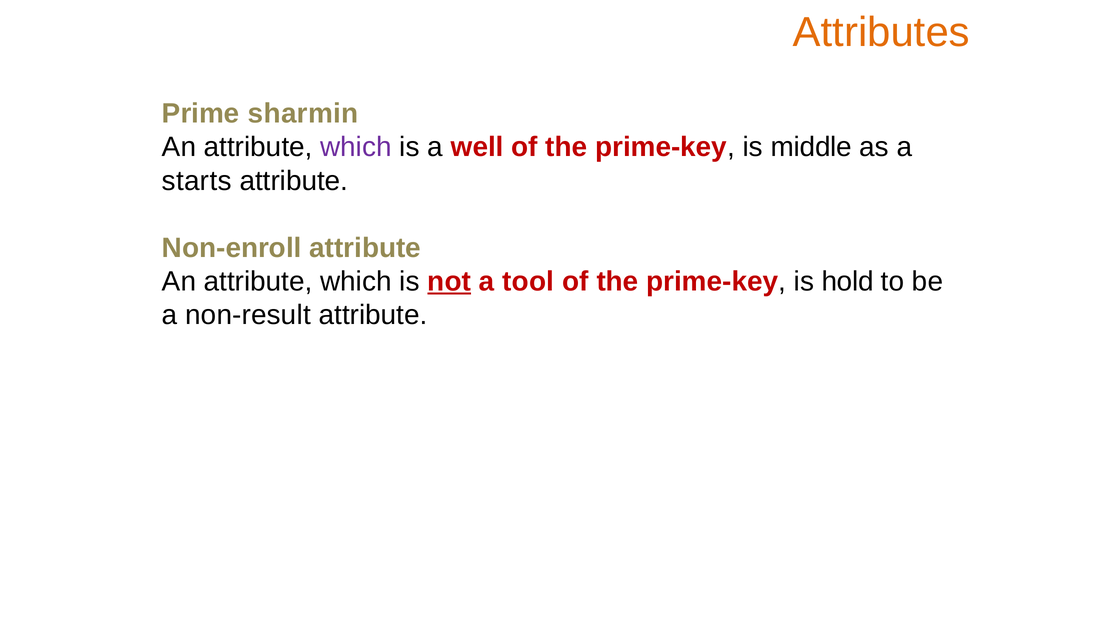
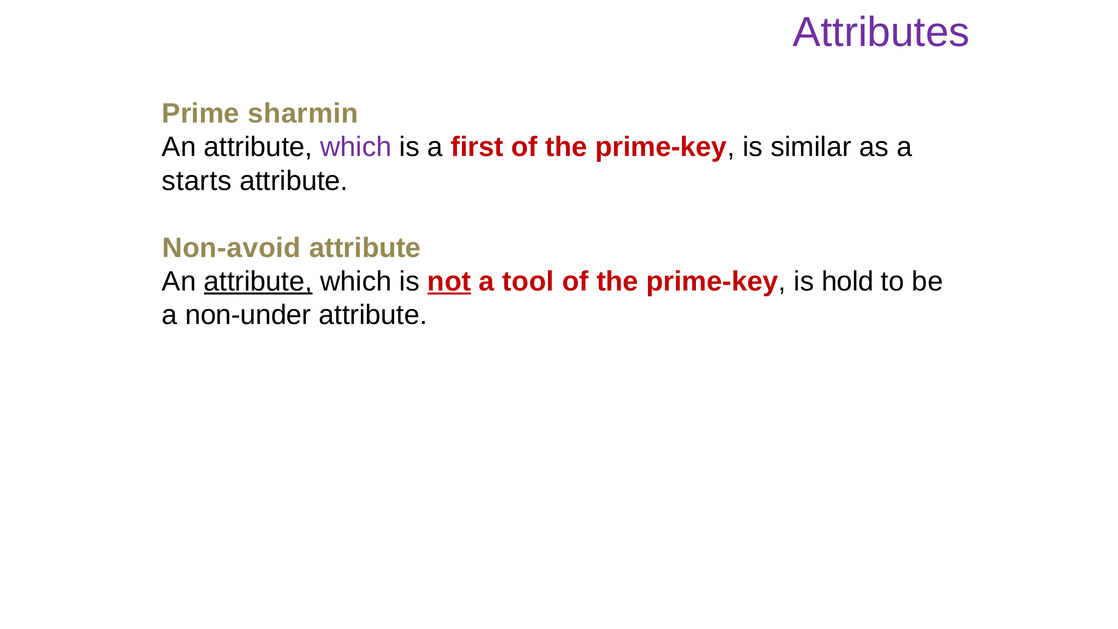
Attributes colour: orange -> purple (881, 32)
well: well -> first (477, 147)
middle: middle -> similar (811, 147)
Non-enroll: Non-enroll -> Non-avoid (232, 248)
attribute underline: none -> present (258, 281)
non-result: non-result -> non-under (248, 315)
